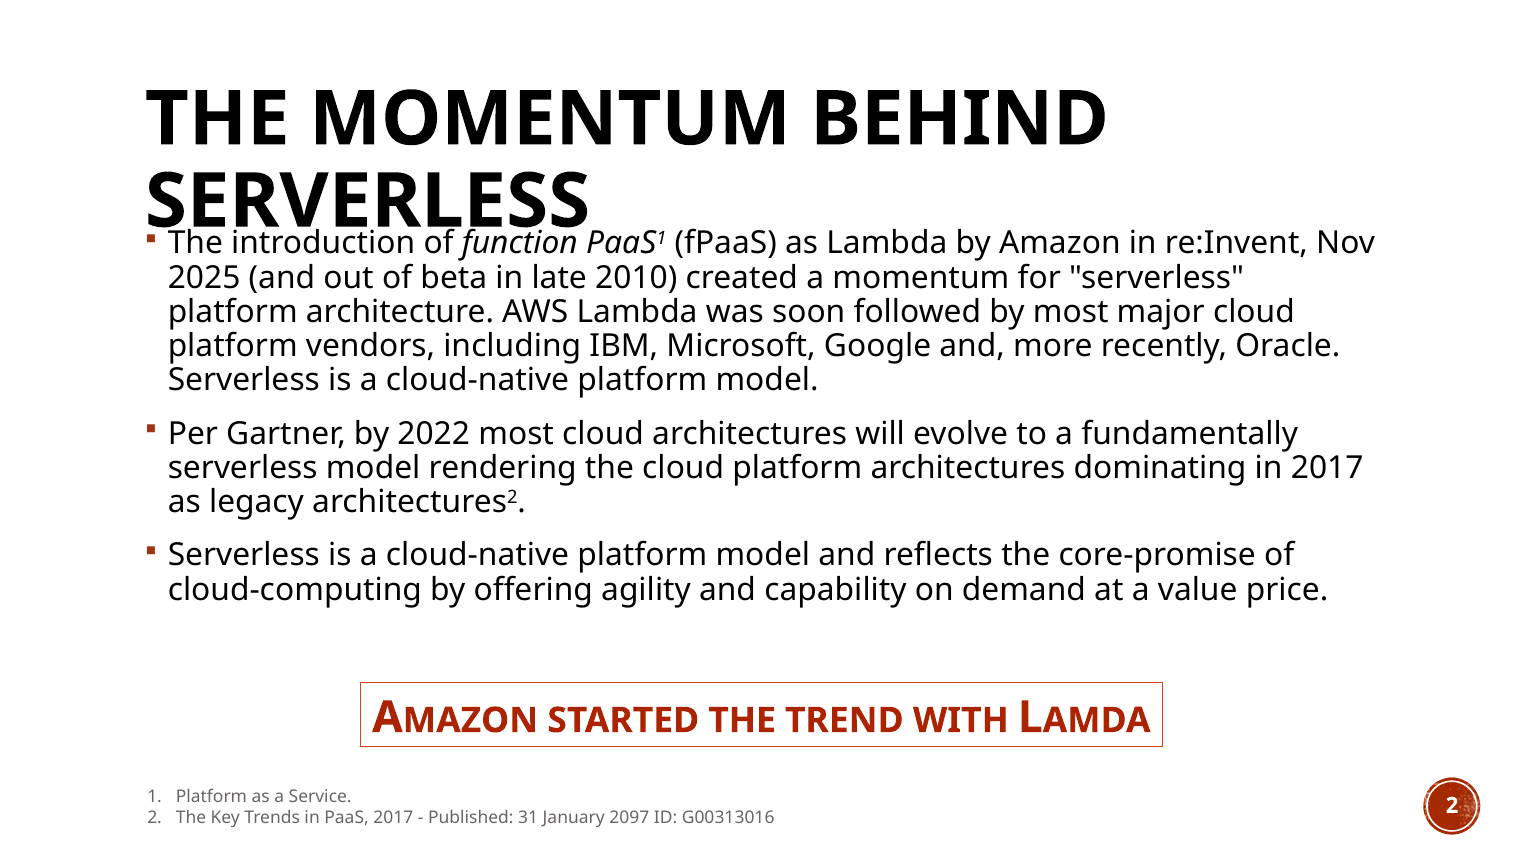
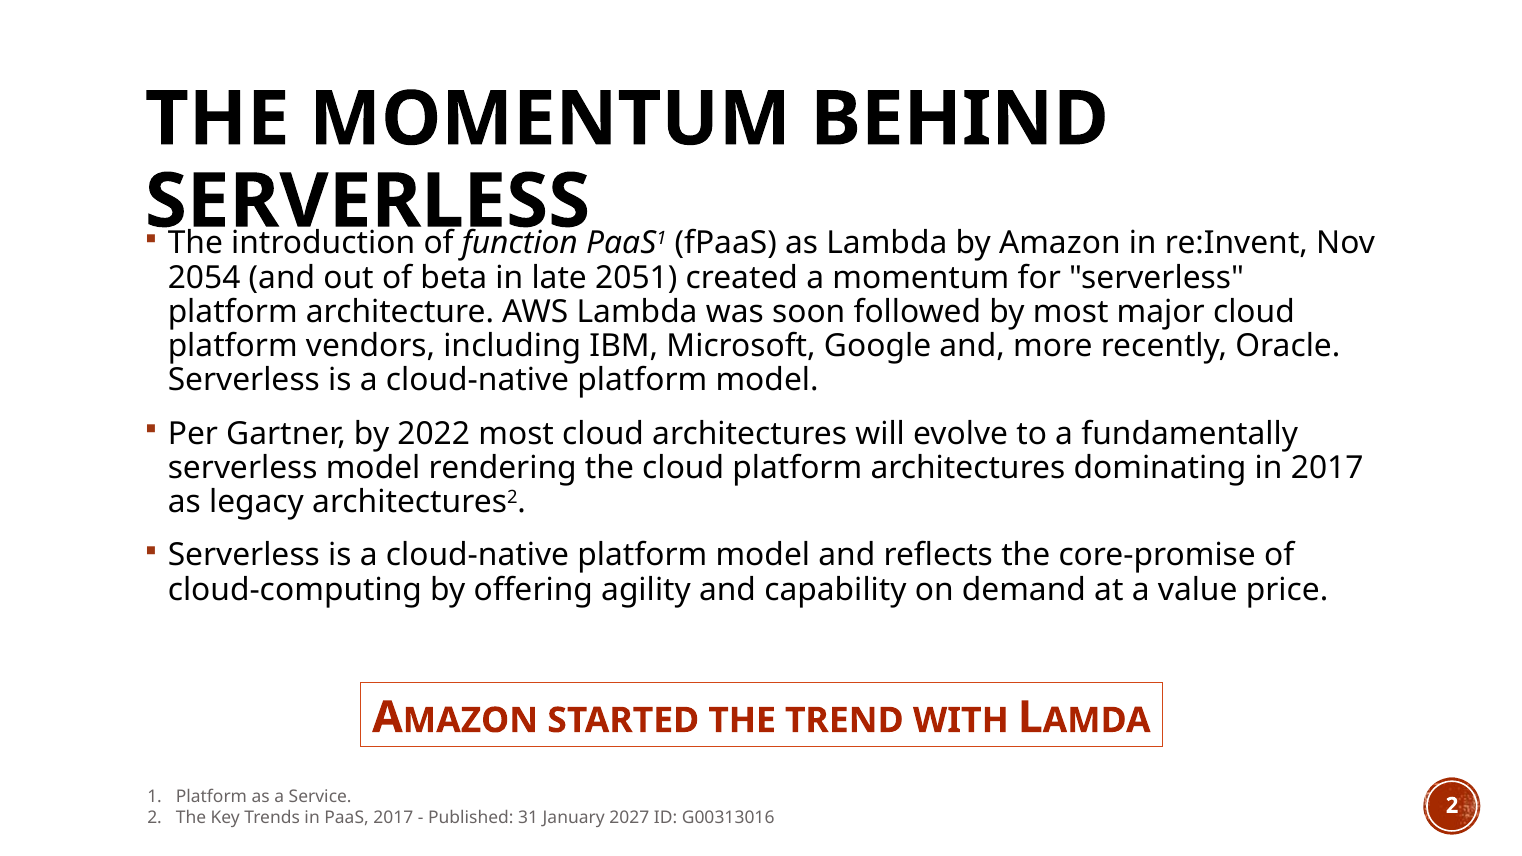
2025: 2025 -> 2054 (204, 278)
2010: 2010 -> 2051 (636, 278)
2097: 2097 -> 2027 (629, 817)
